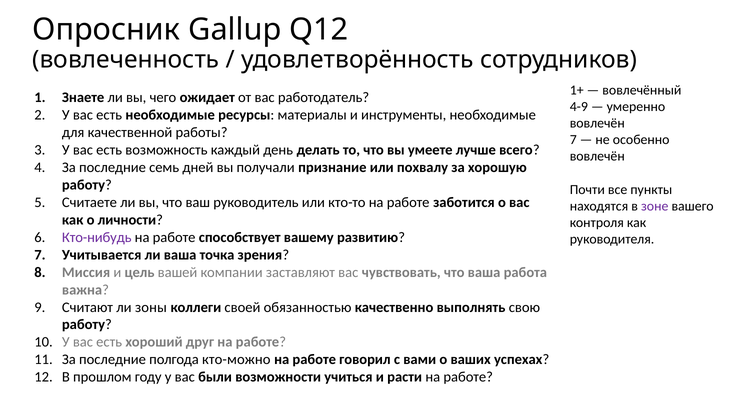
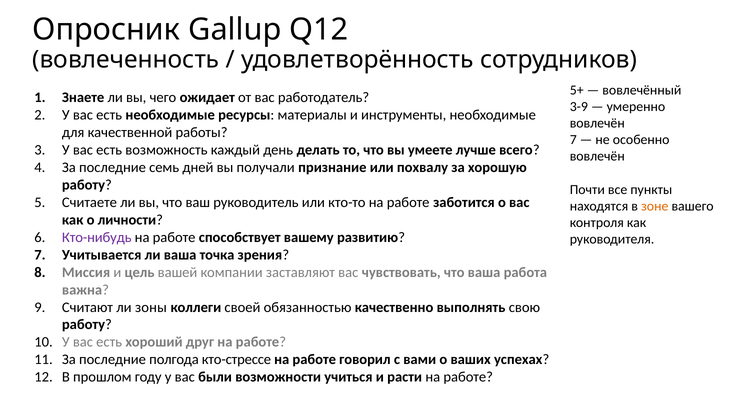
1+: 1+ -> 5+ (577, 90)
4-9: 4-9 -> 3-9 (579, 107)
зоне colour: purple -> orange (655, 206)
кто-можно: кто-можно -> кто-стрессе (236, 360)
